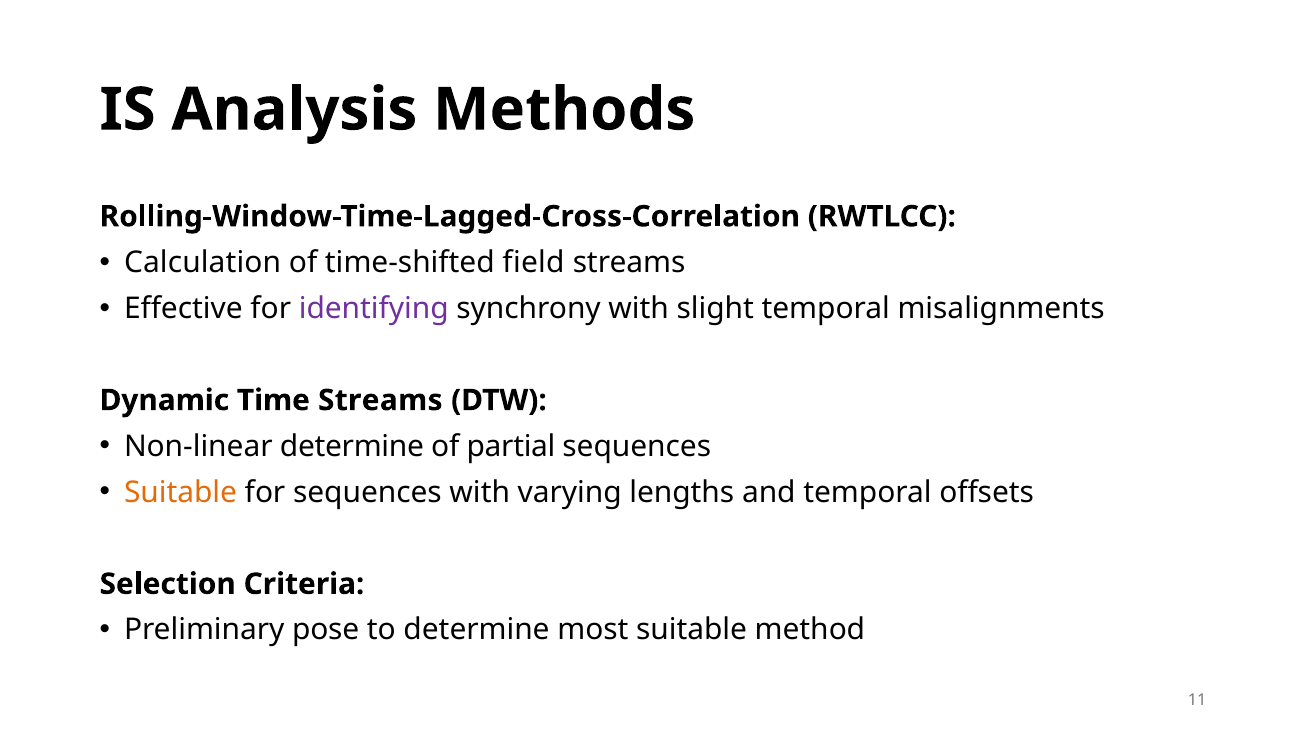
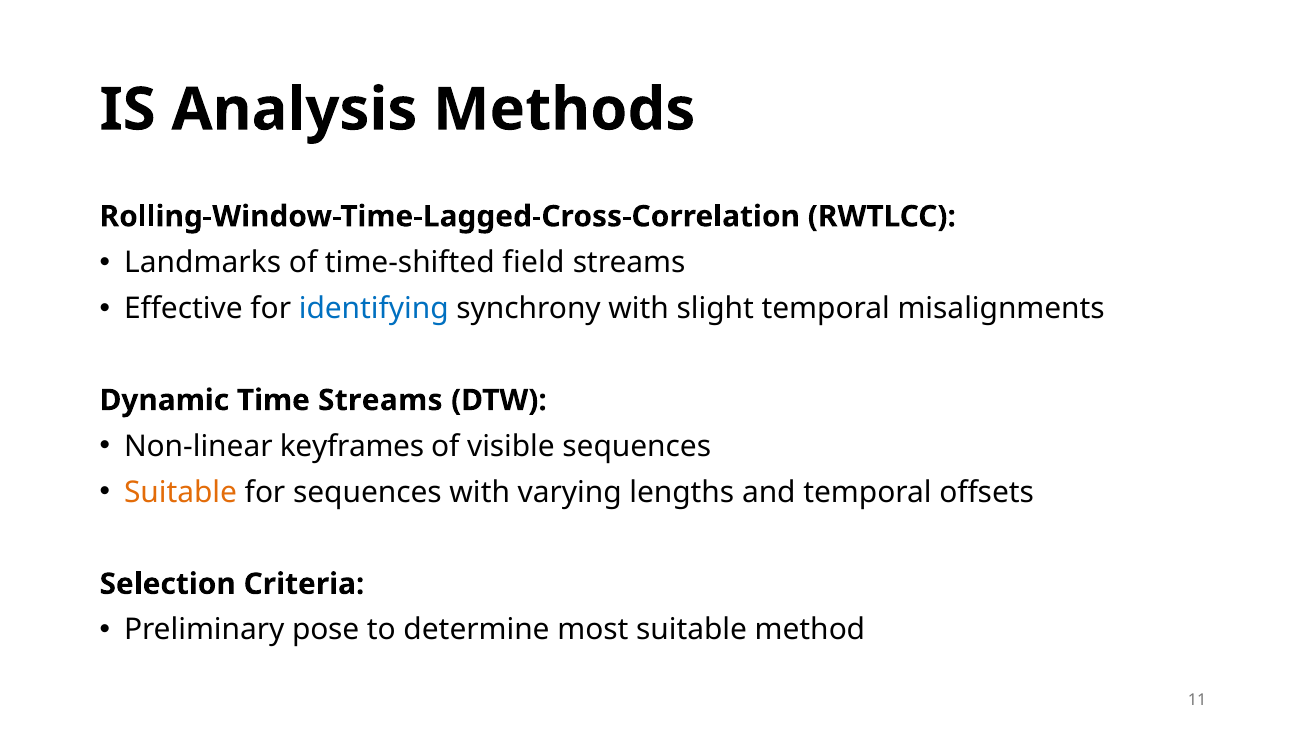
Calculation: Calculation -> Landmarks (203, 262)
identifying colour: purple -> blue (374, 308)
Non-linear determine: determine -> keyframes (352, 446)
partial: partial -> visible (511, 446)
